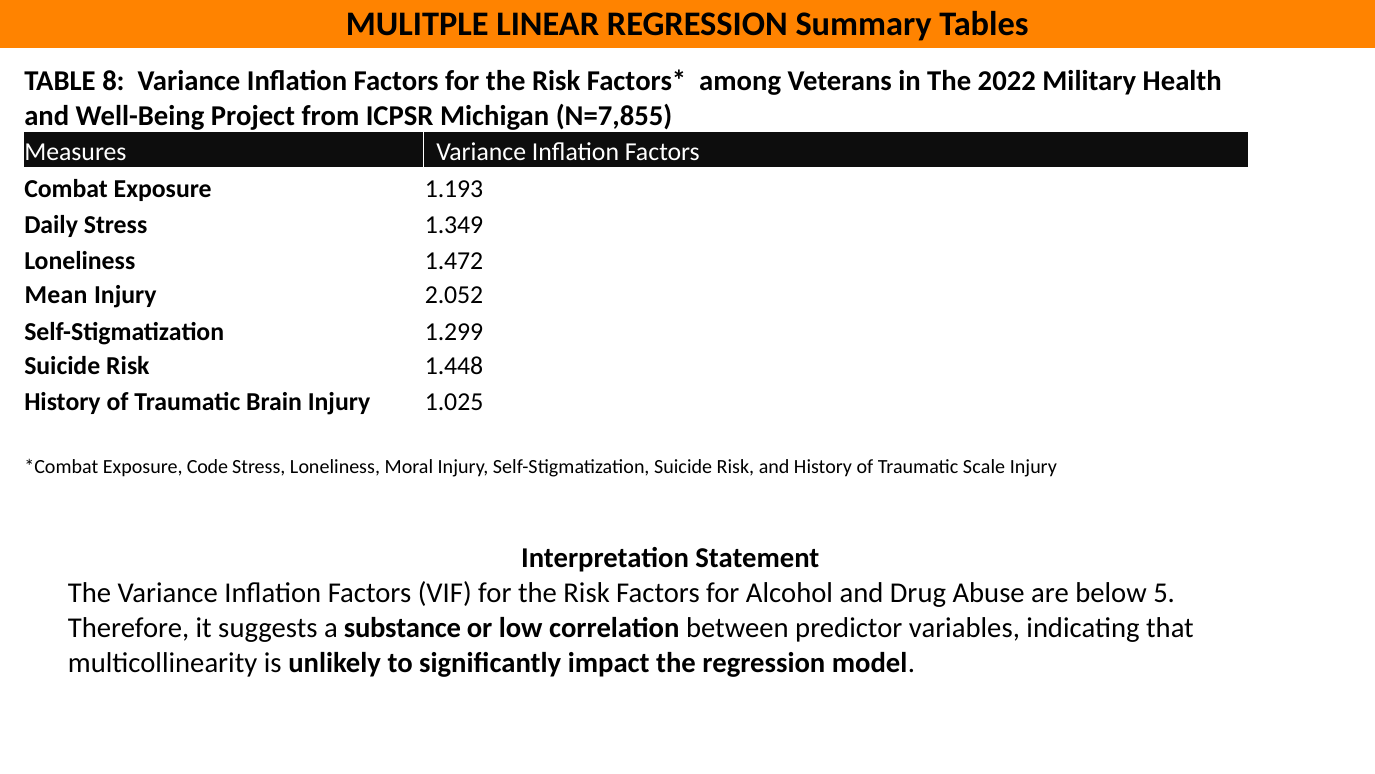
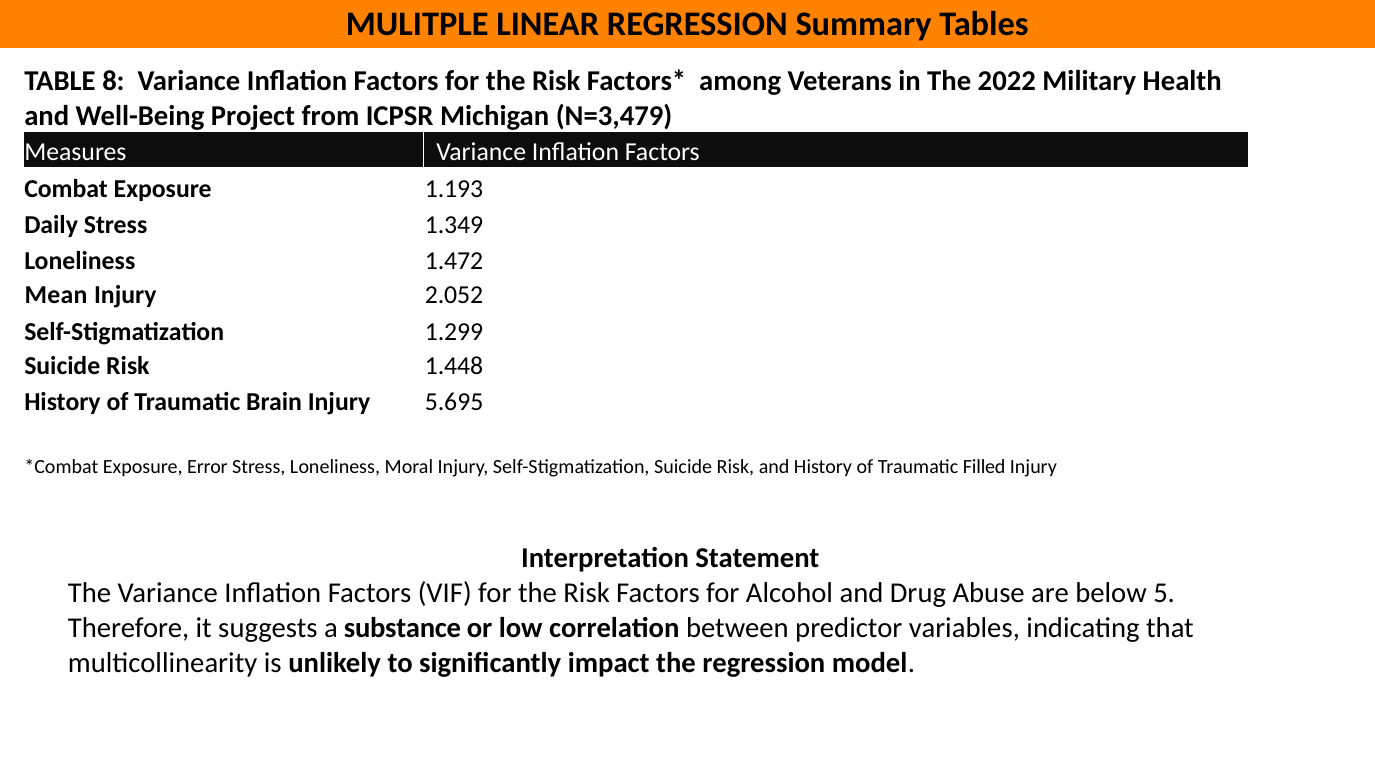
N=7,855: N=7,855 -> N=3,479 (614, 116)
1.025: 1.025 -> 5.695 (454, 402)
Code: Code -> Error (207, 466)
Scale: Scale -> Filled (984, 466)
